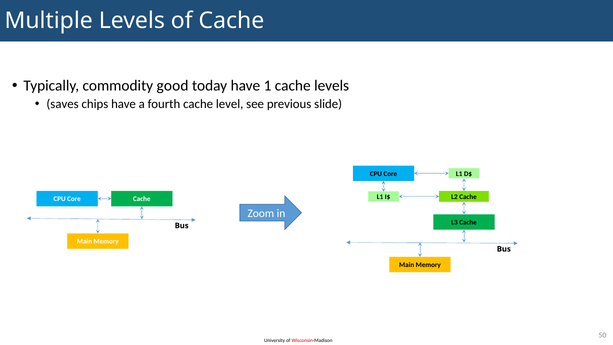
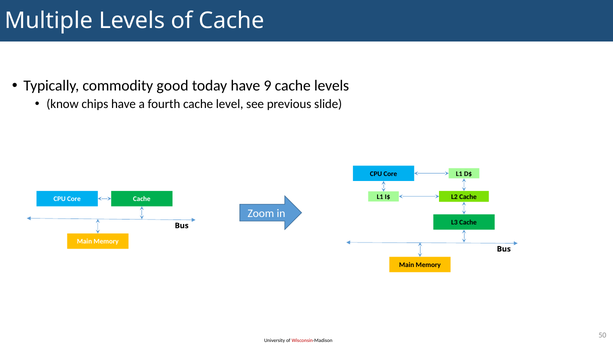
1: 1 -> 9 (268, 86)
saves: saves -> know (63, 104)
